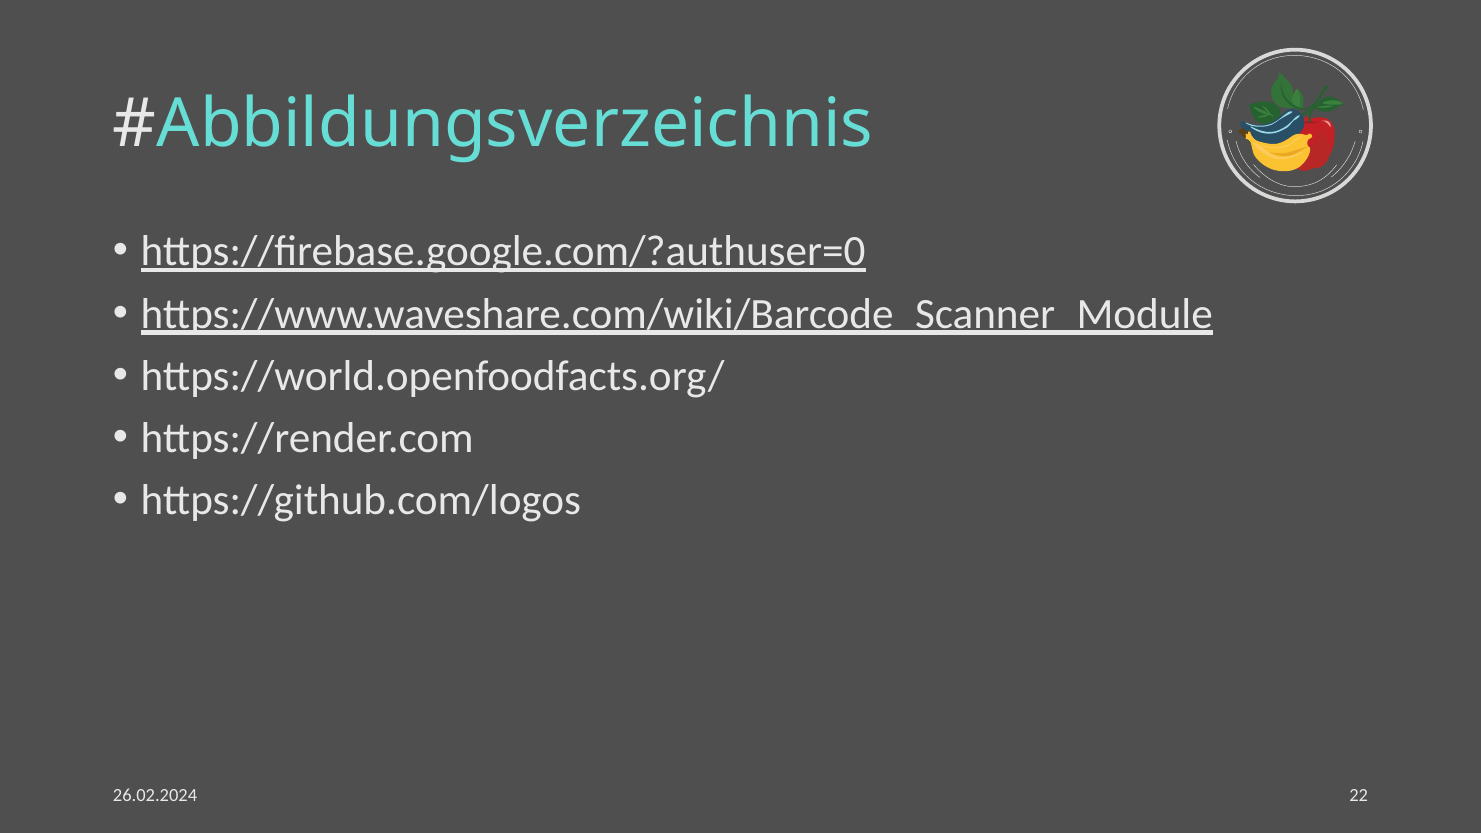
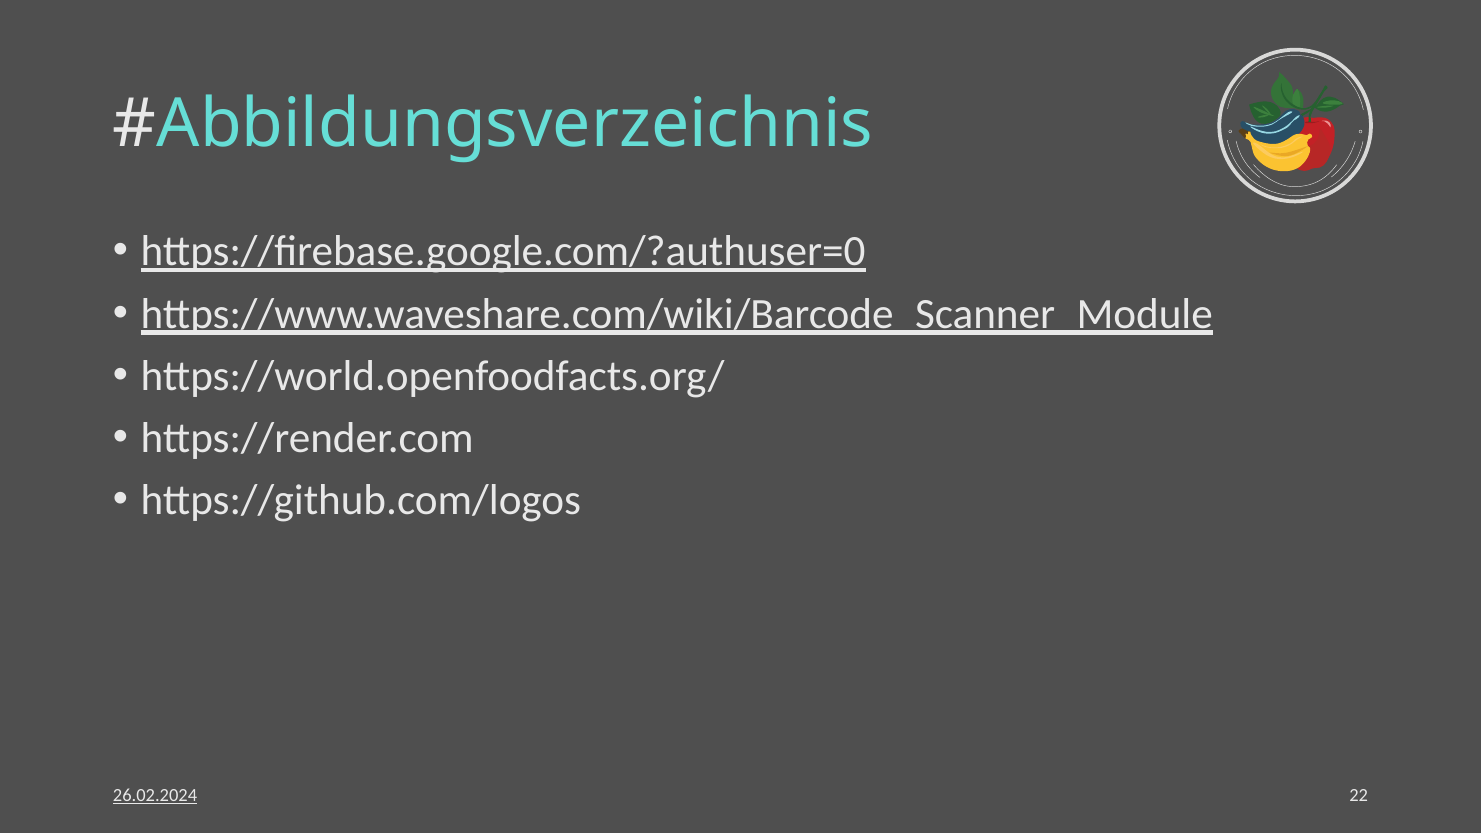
26.02.2024 underline: none -> present (155, 796)
